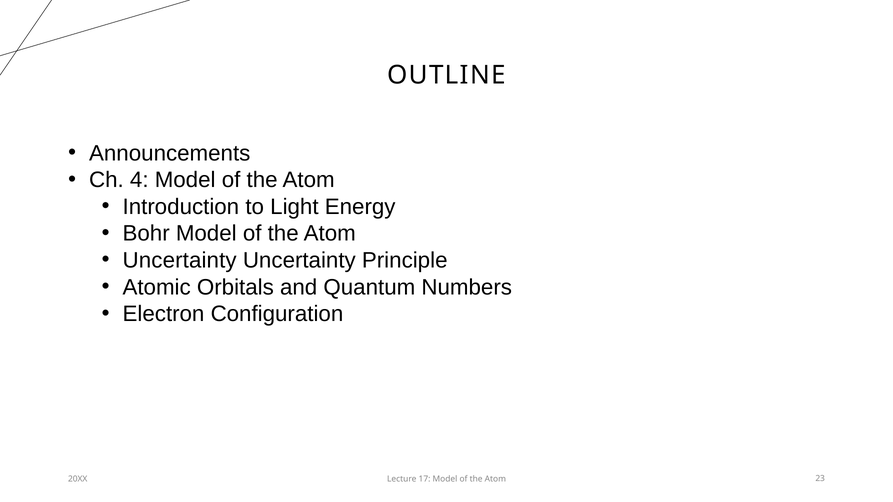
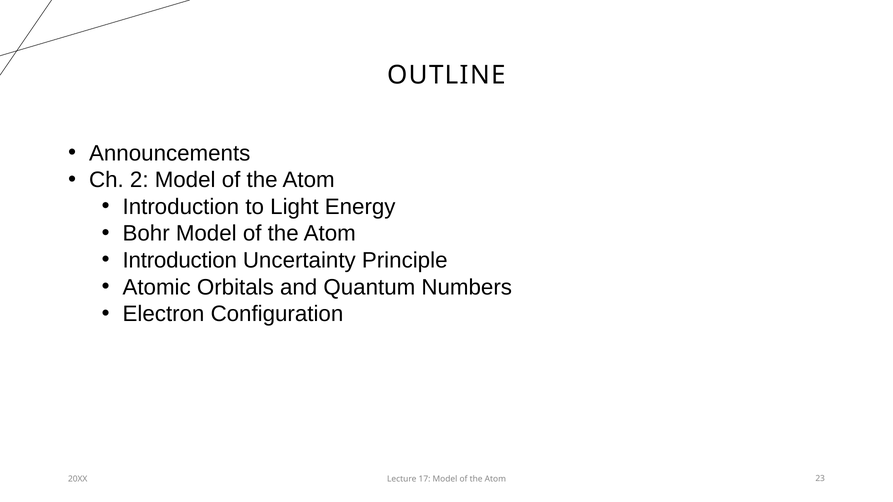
4: 4 -> 2 (139, 180)
Uncertainty: Uncertainty -> Introduction (180, 261)
